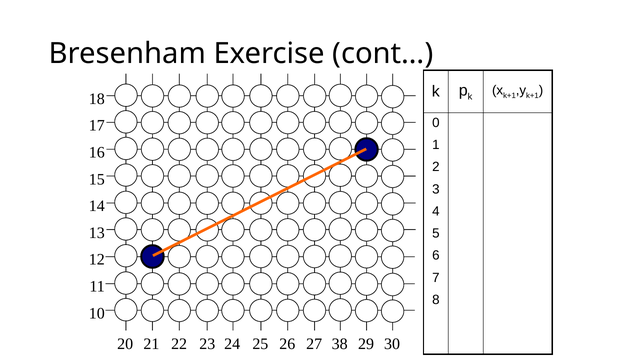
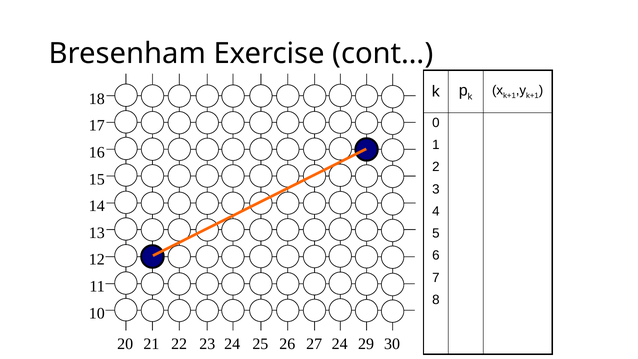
20 38: 38 -> 24 (340, 344)
